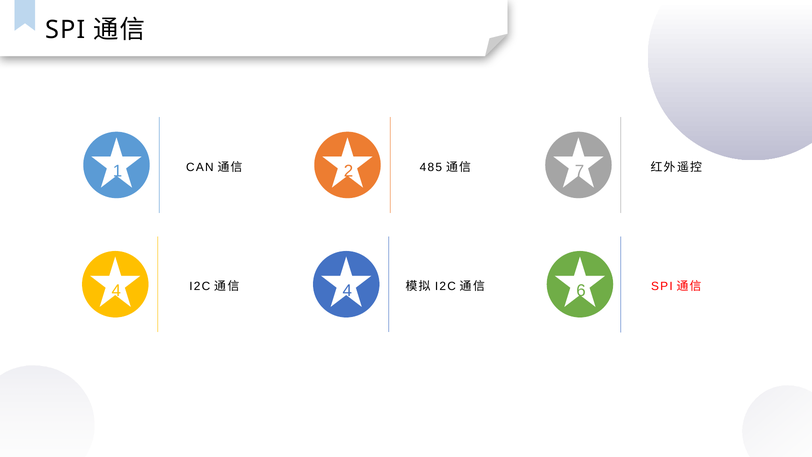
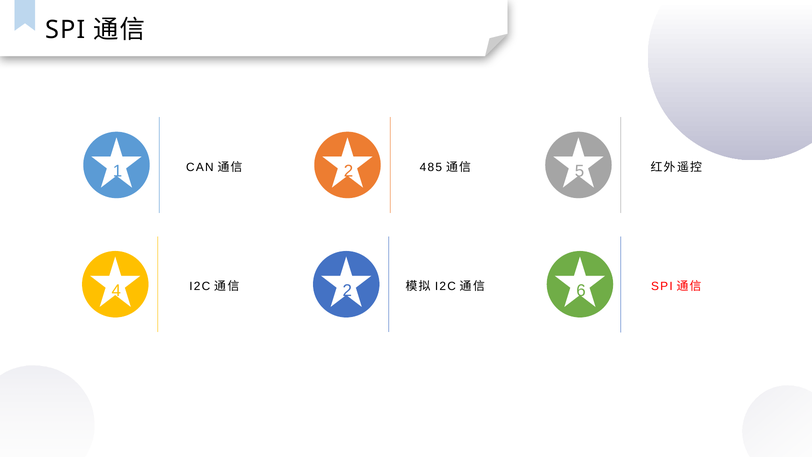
7: 7 -> 5 (579, 171)
4: 4 -> 2 (347, 290)
